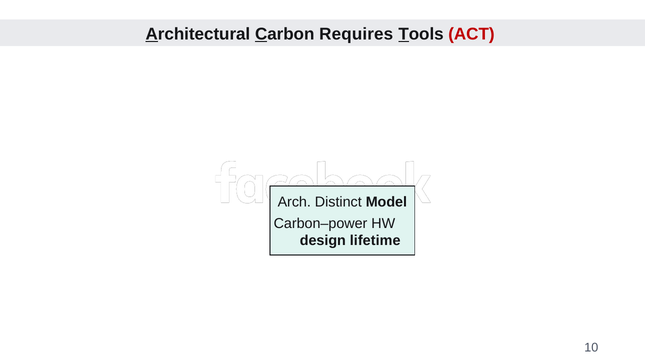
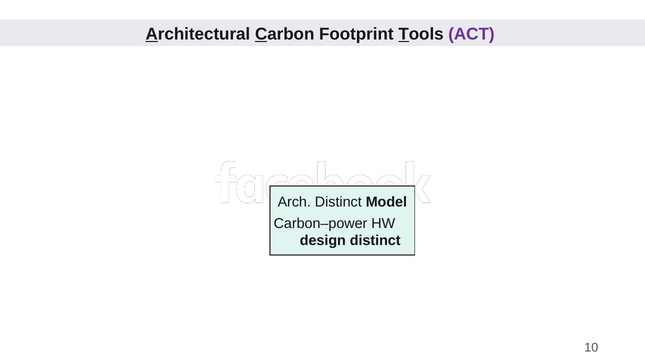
Requires: Requires -> Footprint (356, 34)
ACT colour: red -> purple (471, 34)
design lifetime: lifetime -> distinct (375, 241)
